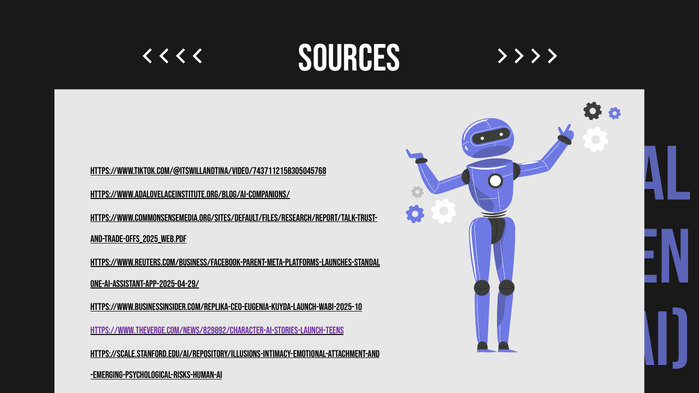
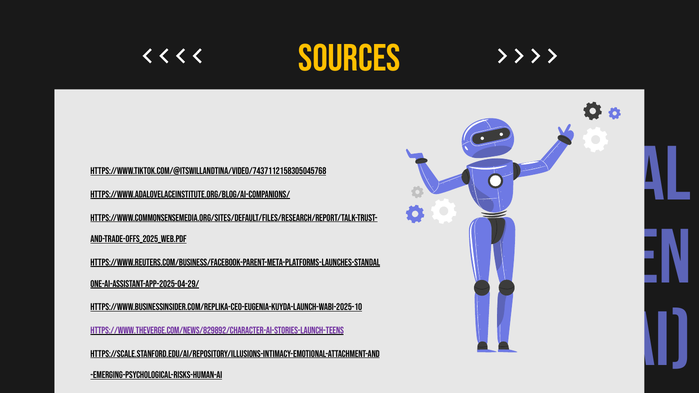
sources colour: white -> yellow (349, 59)
